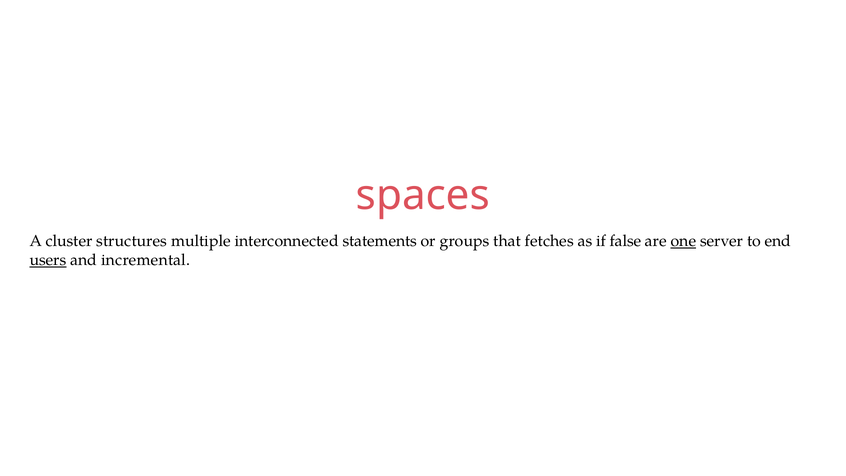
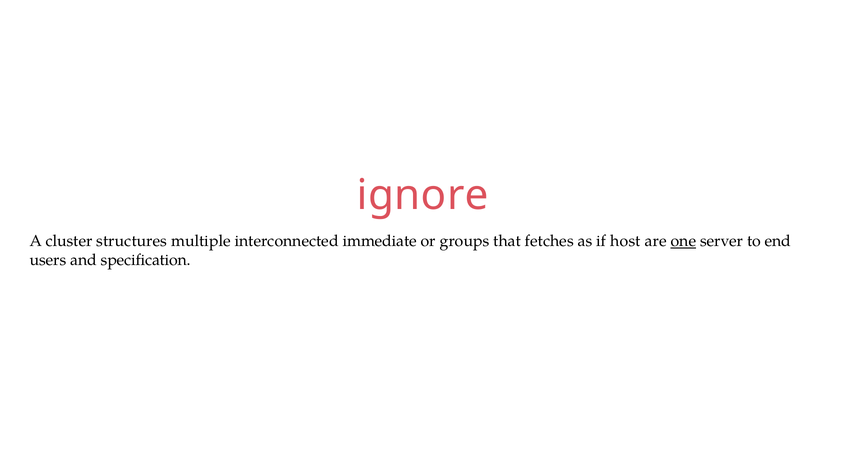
spaces: spaces -> ignore (423, 195)
statements: statements -> immediate (380, 241)
false: false -> host (625, 241)
users underline: present -> none (48, 260)
incremental: incremental -> specification (146, 260)
